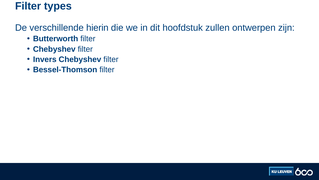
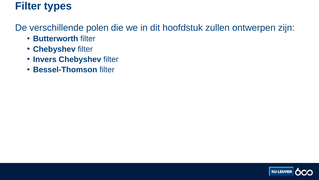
hierin: hierin -> polen (97, 28)
